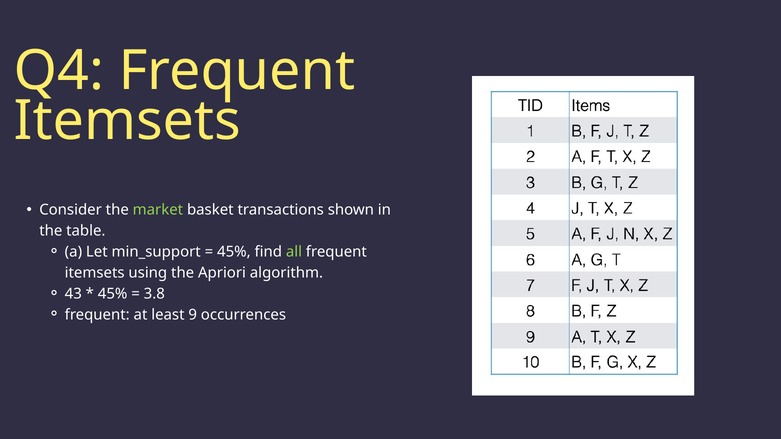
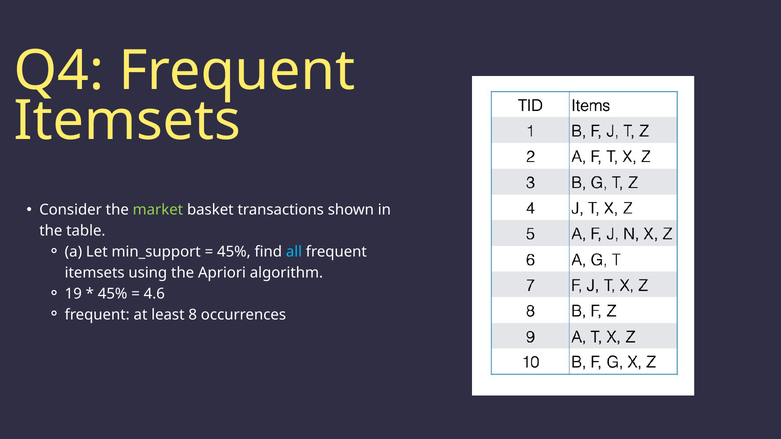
all colour: light green -> light blue (294, 252)
43: 43 -> 19 (73, 294)
3.8: 3.8 -> 4.6 (154, 294)
9: 9 -> 8 (193, 315)
